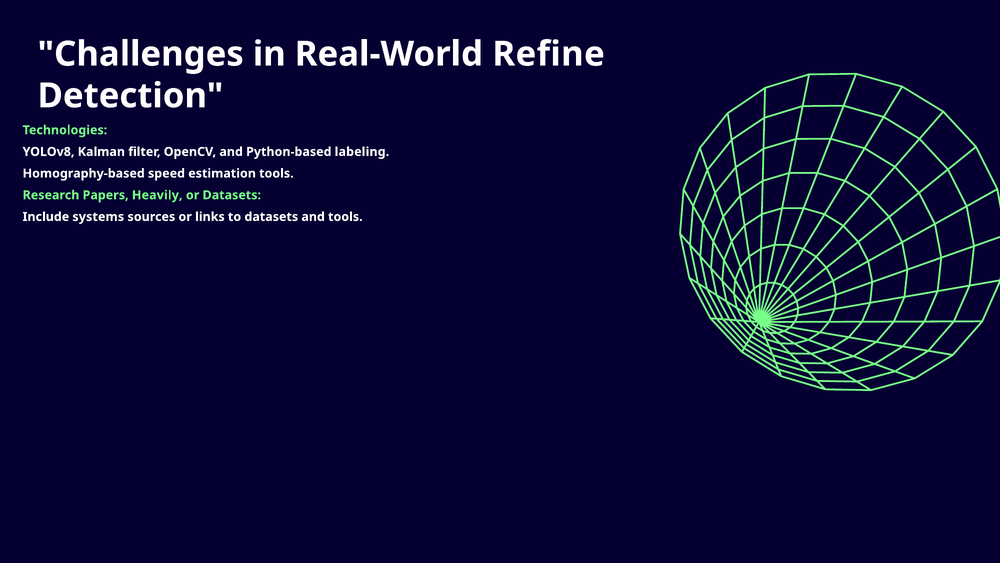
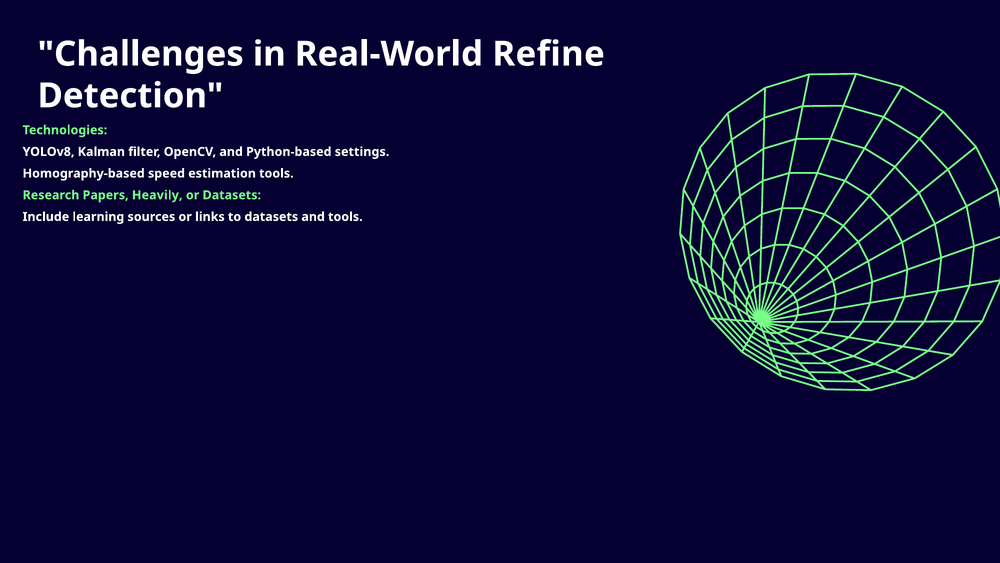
labeling: labeling -> settings (362, 152)
systems: systems -> learning (98, 217)
